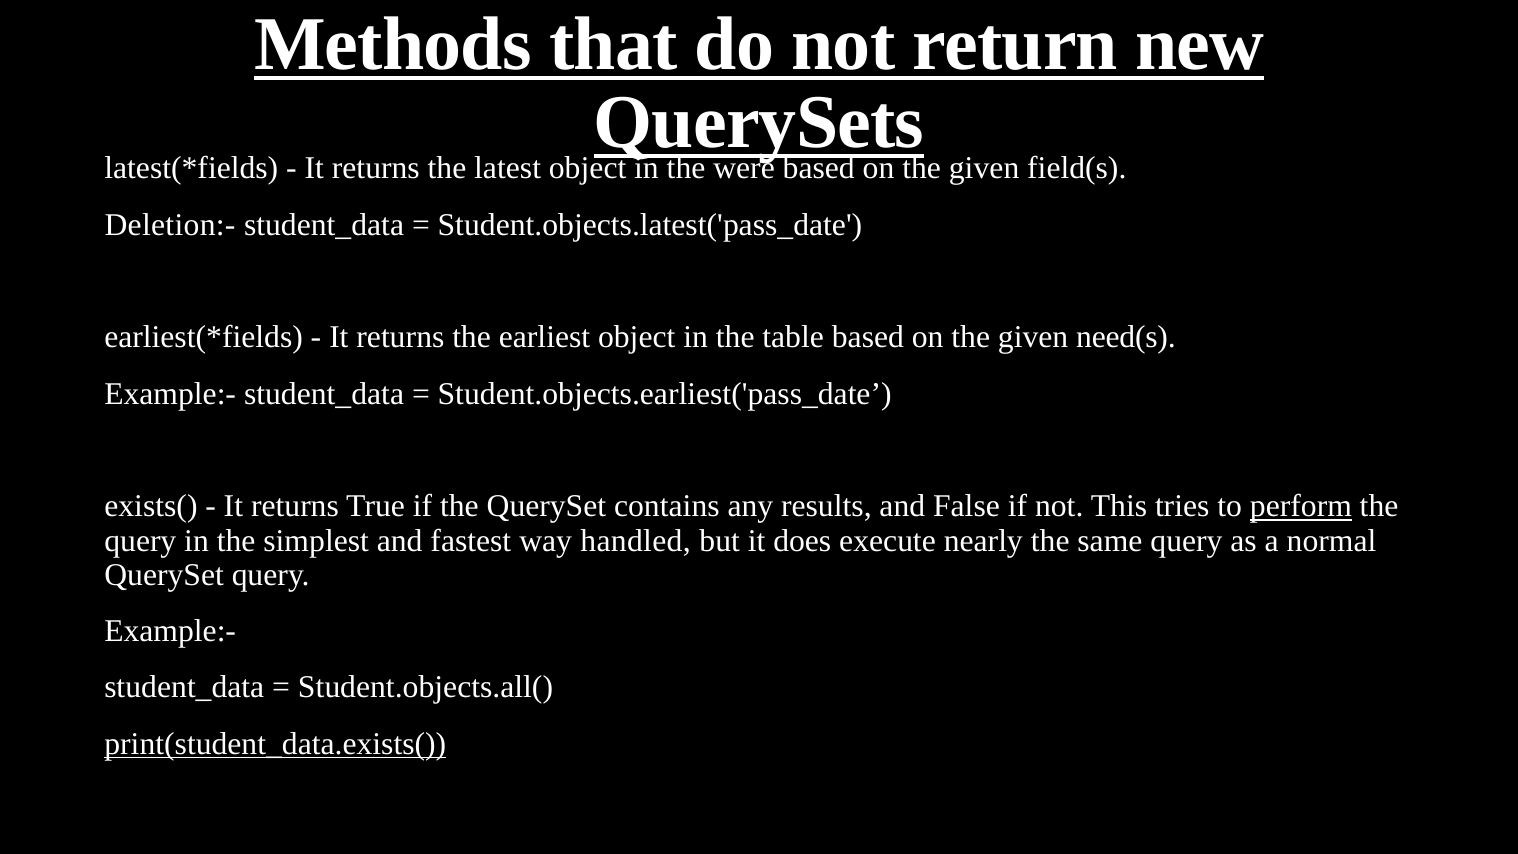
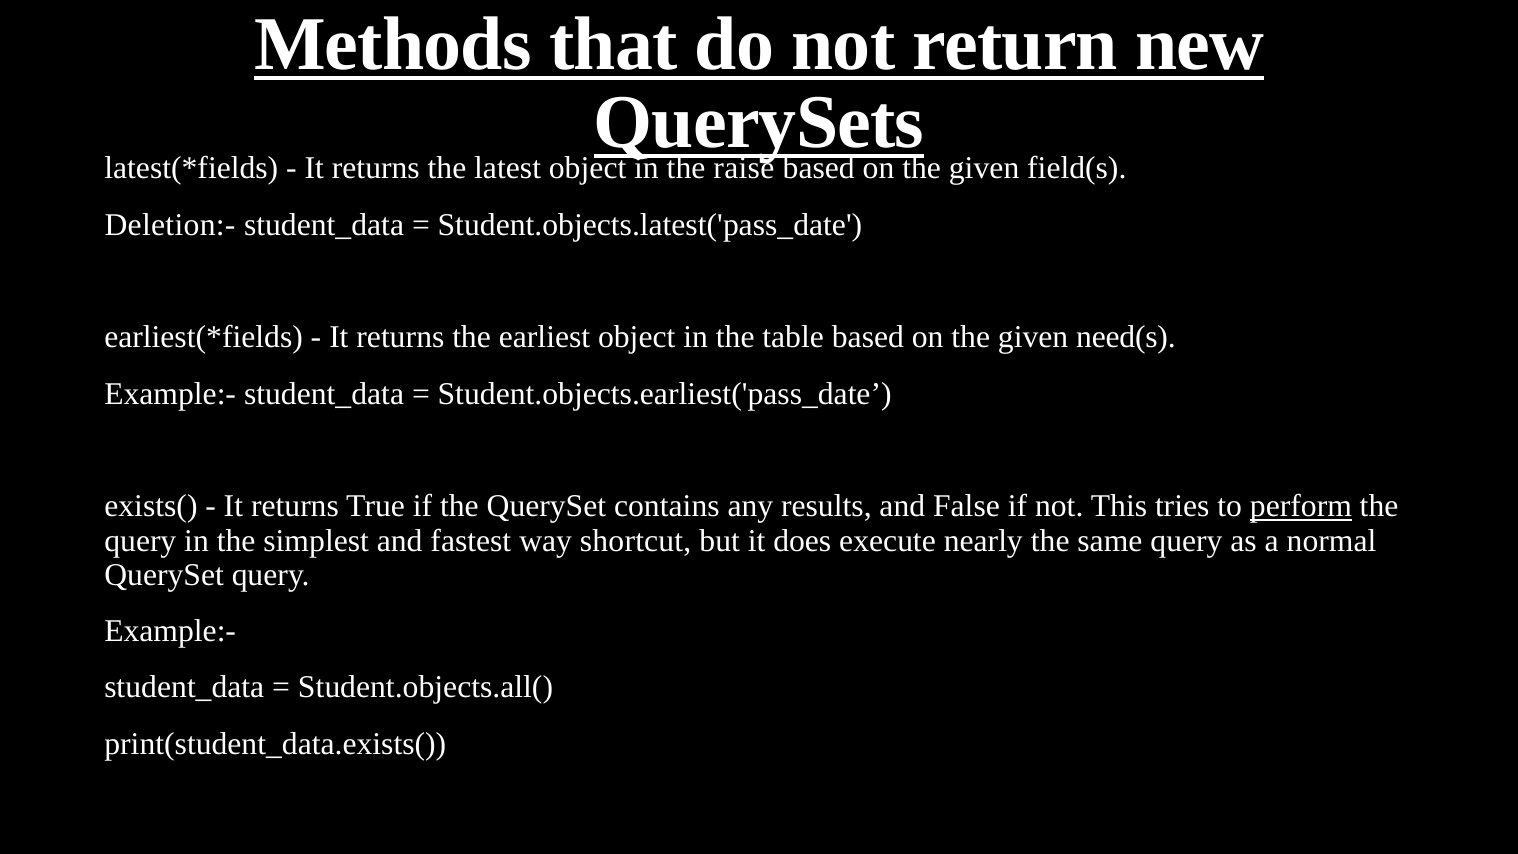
were: were -> raise (744, 168)
handled: handled -> shortcut (636, 541)
print(student_data.exists( underline: present -> none (275, 744)
